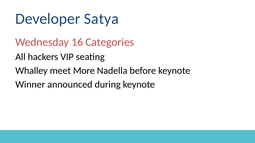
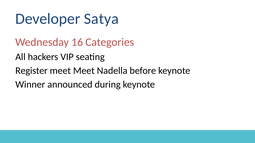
Whalley: Whalley -> Register (31, 71)
meet More: More -> Meet (84, 71)
